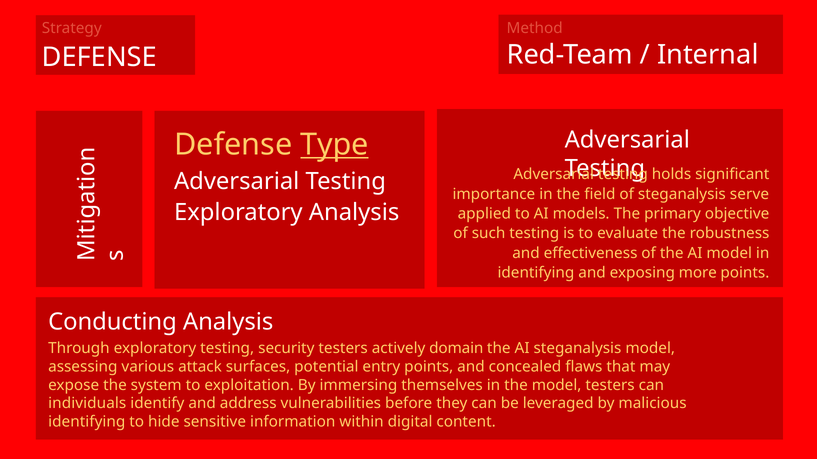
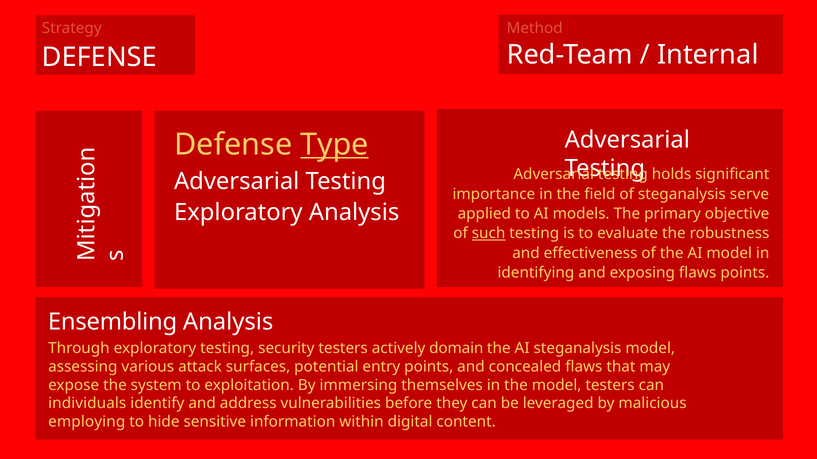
such underline: none -> present (489, 234)
exposing more: more -> flaws (698, 273)
Conducting: Conducting -> Ensembling (113, 322)
identifying: identifying -> employing (87, 422)
